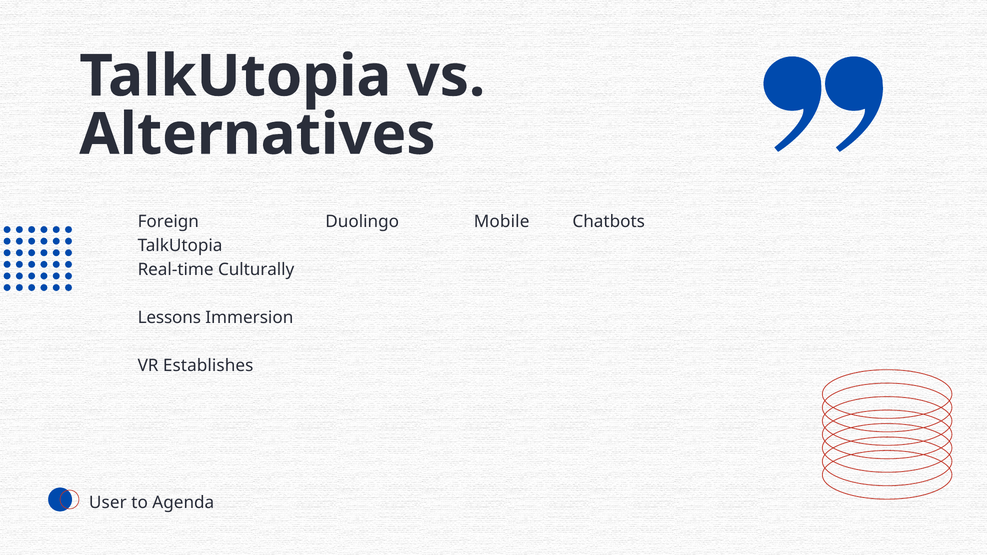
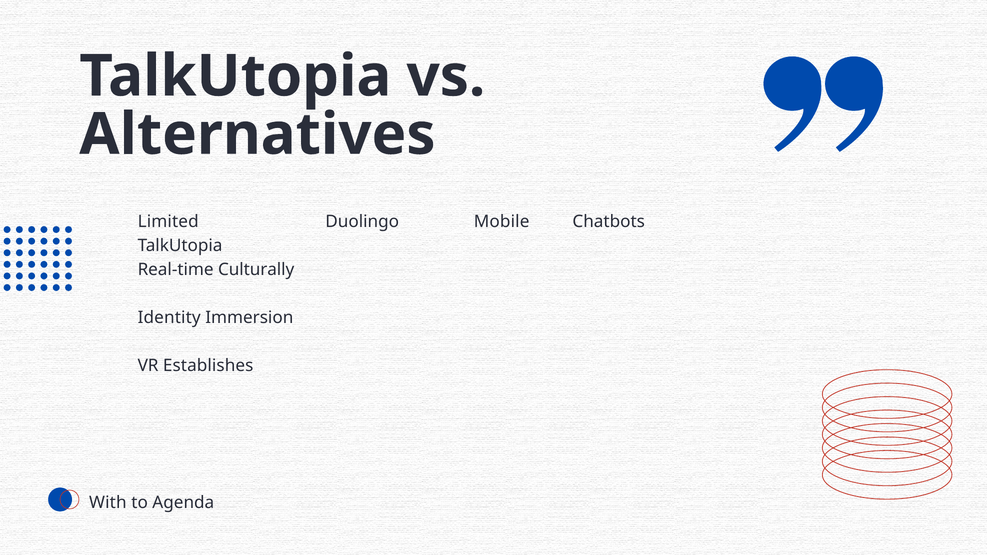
Foreign: Foreign -> Limited (168, 222)
Lessons: Lessons -> Identity (169, 318)
User: User -> With (108, 503)
